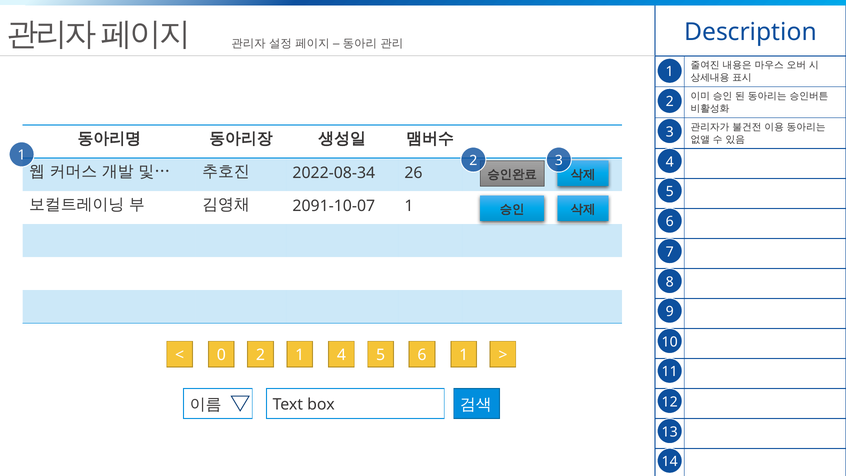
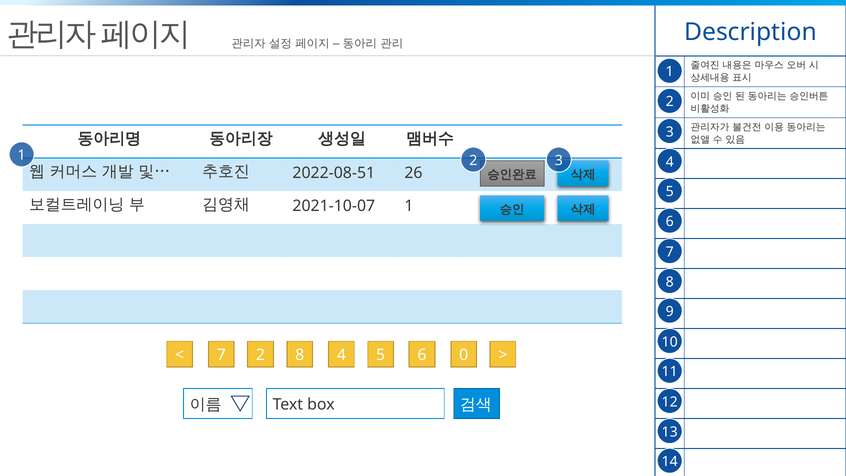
2022-08-34: 2022-08-34 -> 2022-08-51 (334, 173)
2091-10-07: 2091-10-07 -> 2021-10-07 (334, 206)
0: 0 -> 7 (221, 355)
2 1: 1 -> 8 (300, 355)
6 1: 1 -> 0 (464, 355)
